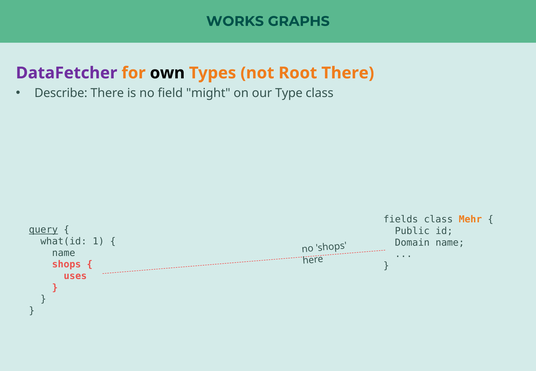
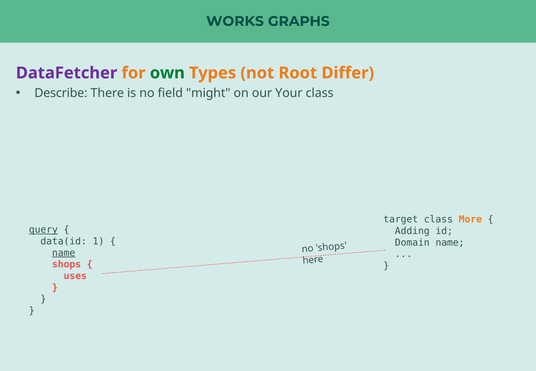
own colour: black -> green (167, 73)
Root There: There -> Differ (348, 73)
Type: Type -> Your (289, 93)
fields: fields -> target (401, 220)
Mehr: Mehr -> More (470, 220)
Public: Public -> Adding (412, 231)
what(id: what(id -> data(id (64, 241)
name underline: none -> present (64, 253)
